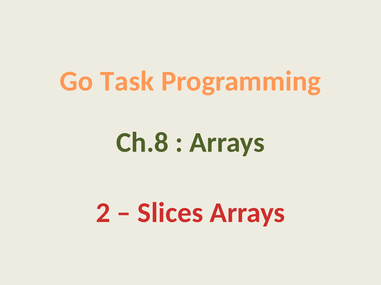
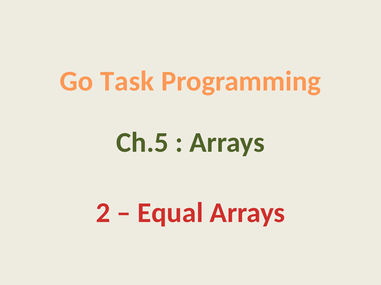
Ch.8: Ch.8 -> Ch.5 (142, 143)
Slices: Slices -> Equal (170, 213)
